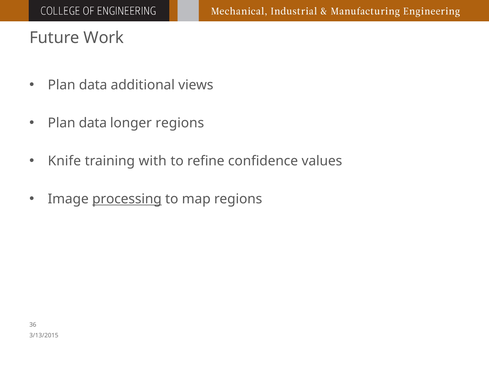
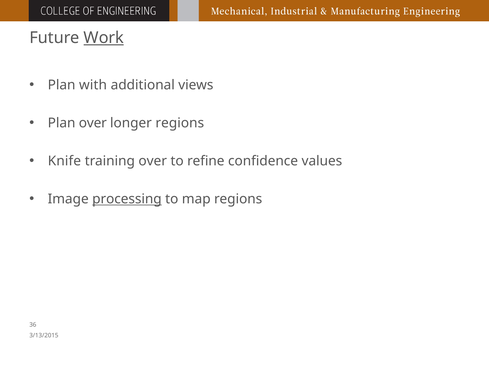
Work underline: none -> present (104, 38)
data: data -> with (93, 85)
data: data -> over (93, 123)
training with: with -> over (153, 161)
